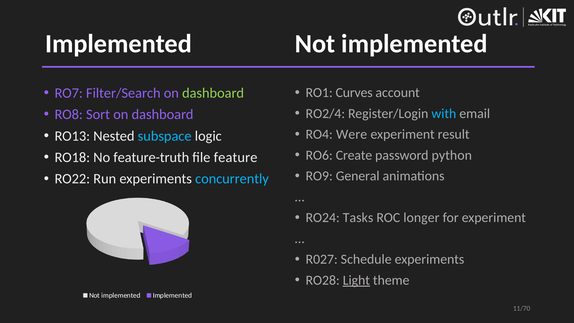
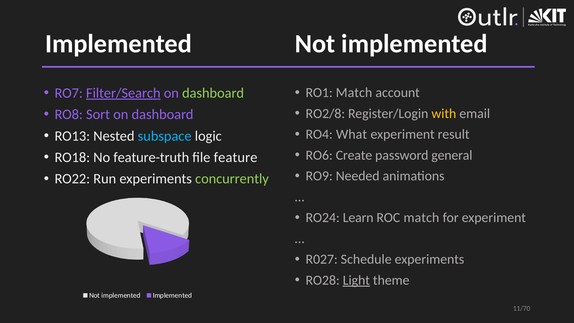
RO1 Curves: Curves -> Match (354, 93)
Filter/Search underline: none -> present (123, 93)
RO2/4: RO2/4 -> RO2/8 (325, 113)
with colour: light blue -> yellow (444, 113)
Were: Were -> What (352, 134)
python: python -> general (452, 155)
General: General -> Needed (358, 176)
concurrently colour: light blue -> light green (232, 179)
Tasks: Tasks -> Learn (358, 218)
ROC longer: longer -> match (421, 218)
